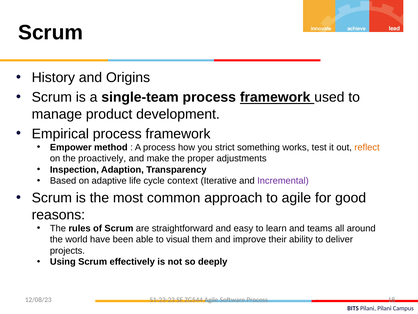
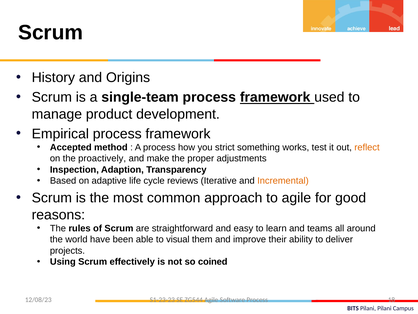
Empower: Empower -> Accepted (71, 147)
context: context -> reviews (183, 181)
Incremental colour: purple -> orange (283, 181)
deeply: deeply -> coined (213, 261)
